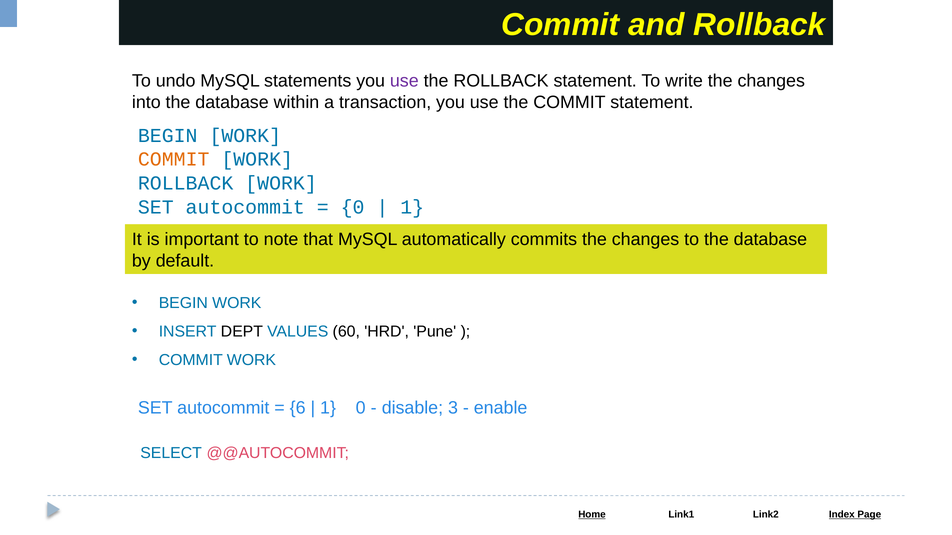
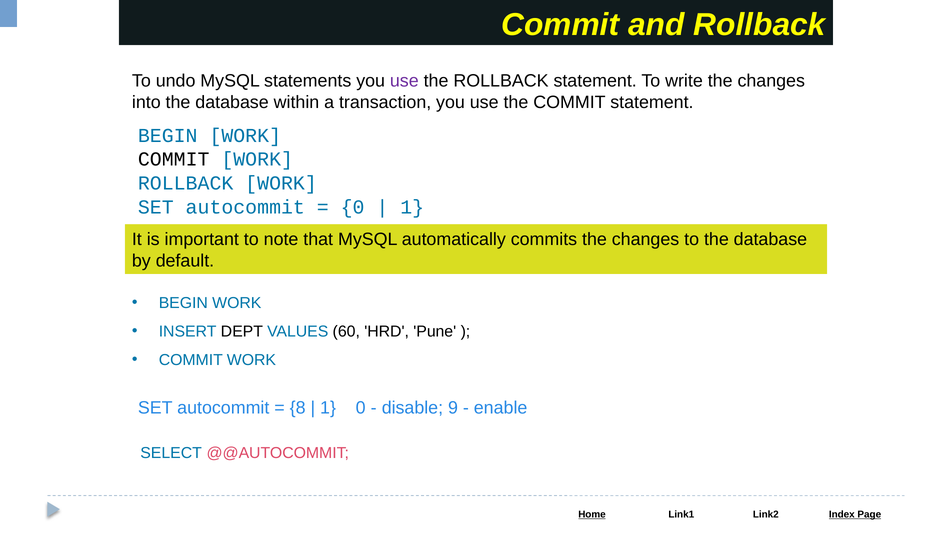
COMMIT colour: orange -> black (174, 160)
6: 6 -> 8 (298, 408)
3: 3 -> 9 (453, 408)
